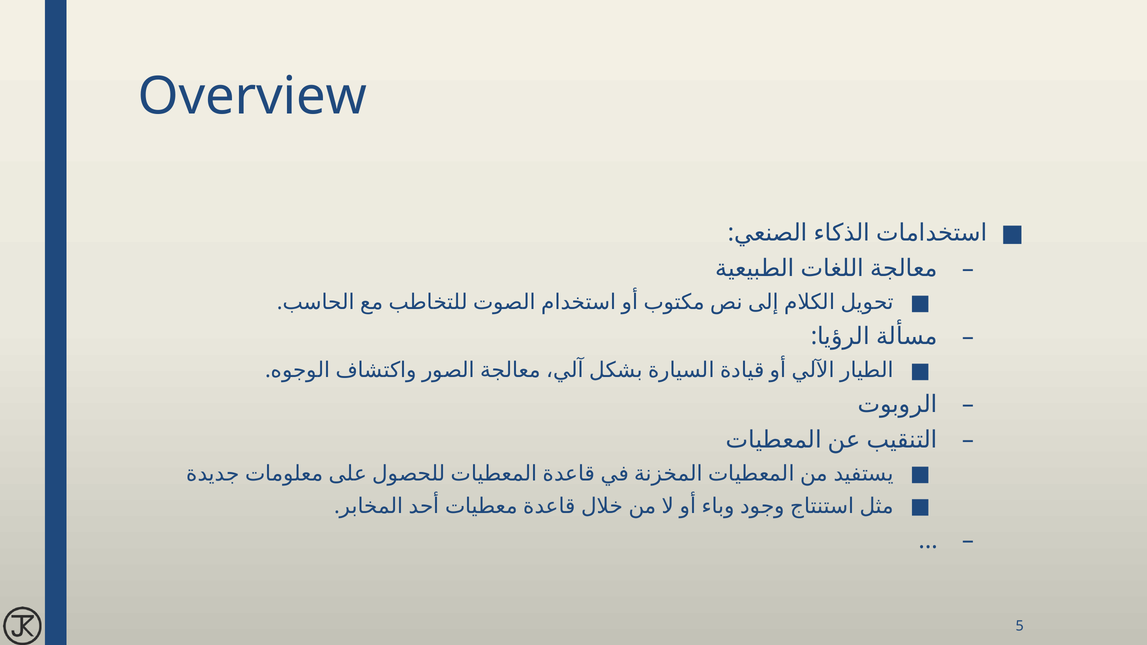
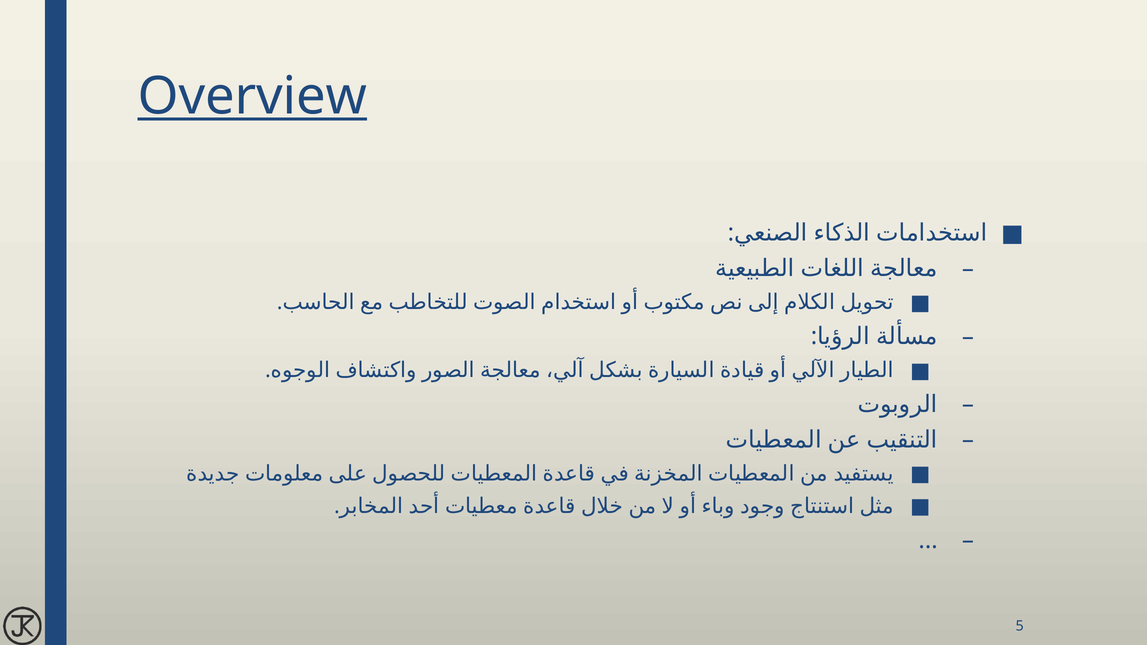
Overview underline: none -> present (252, 96)
